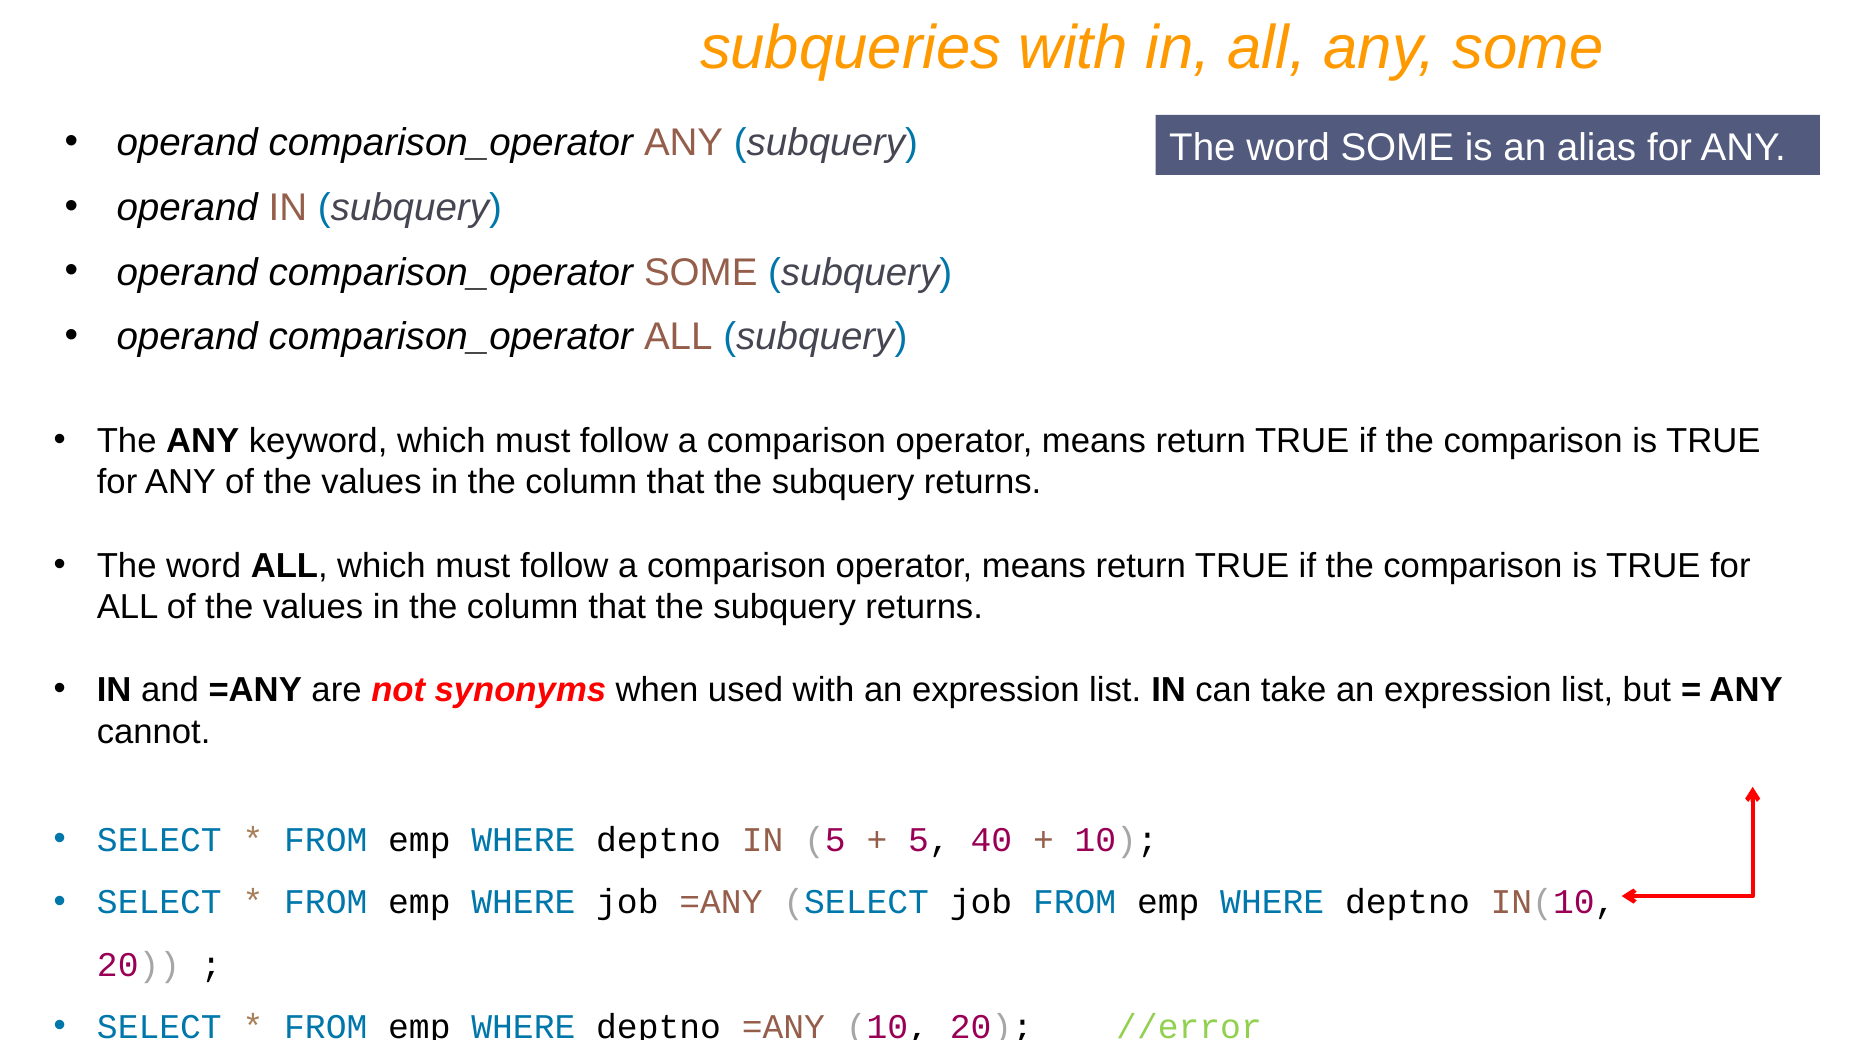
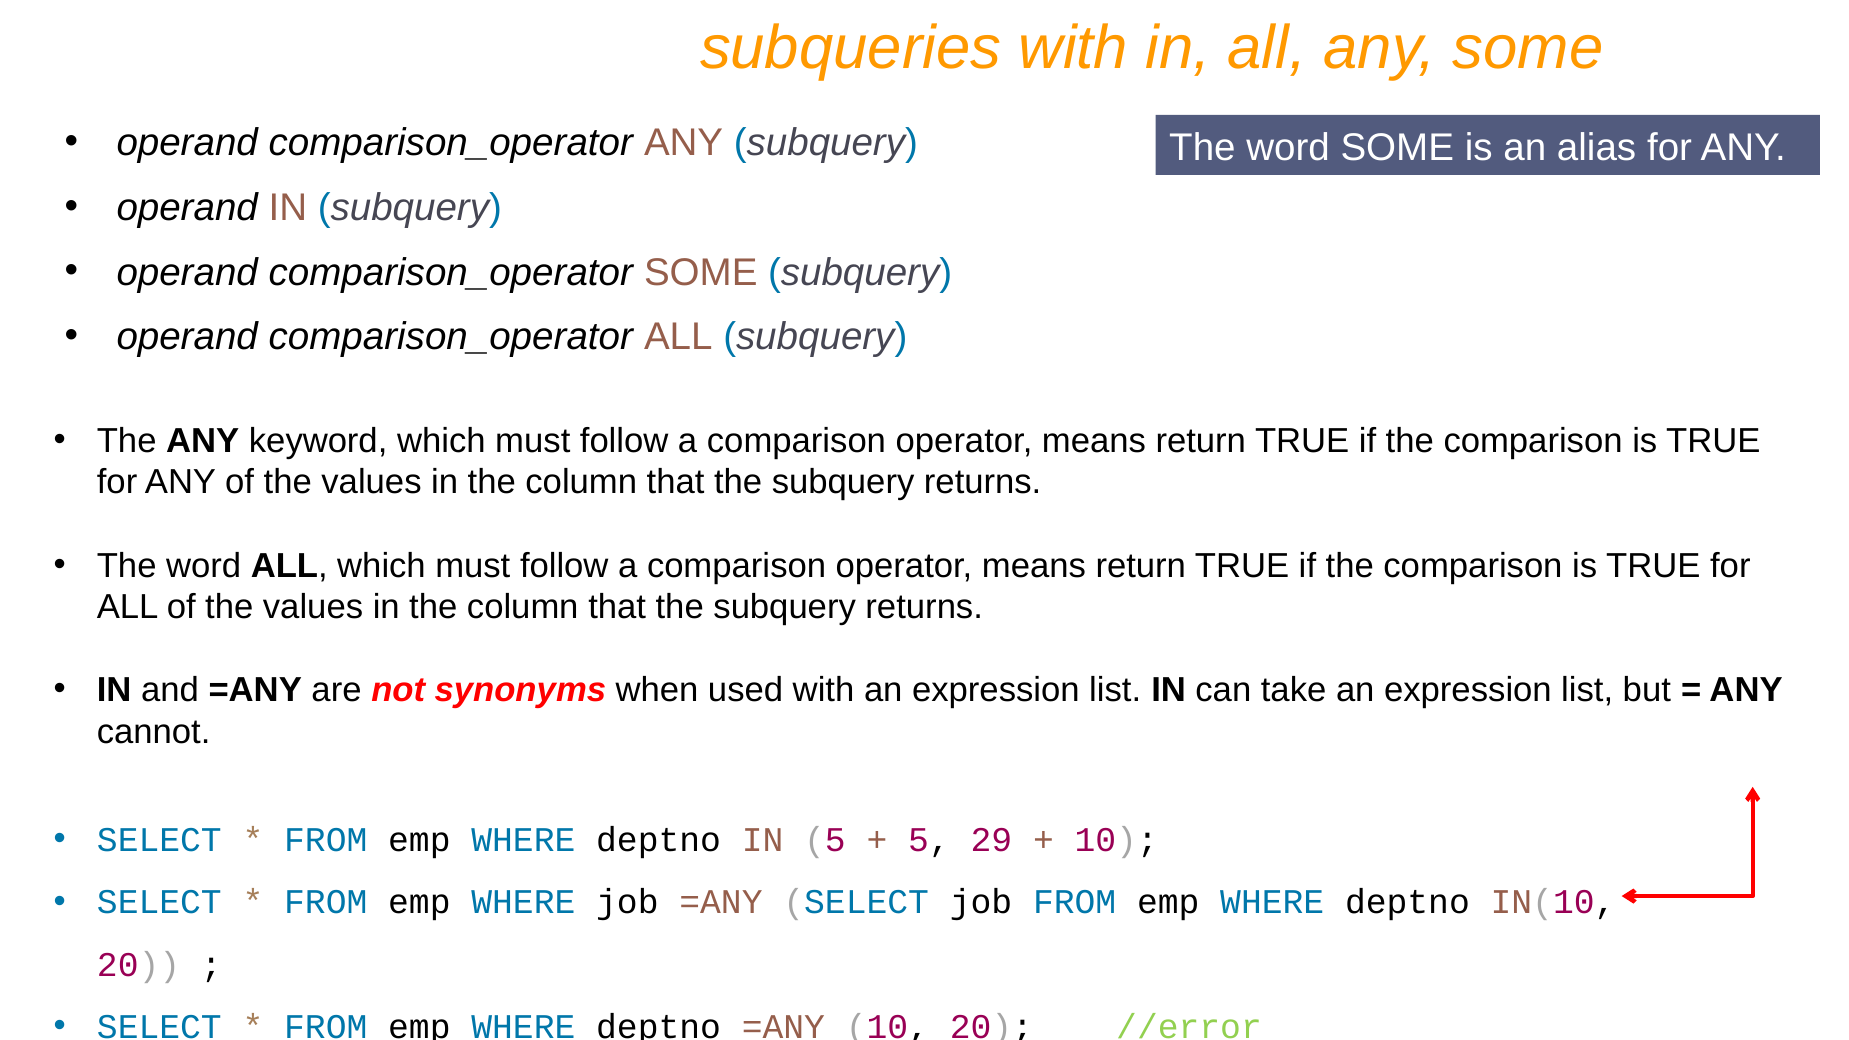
40: 40 -> 29 (991, 840)
